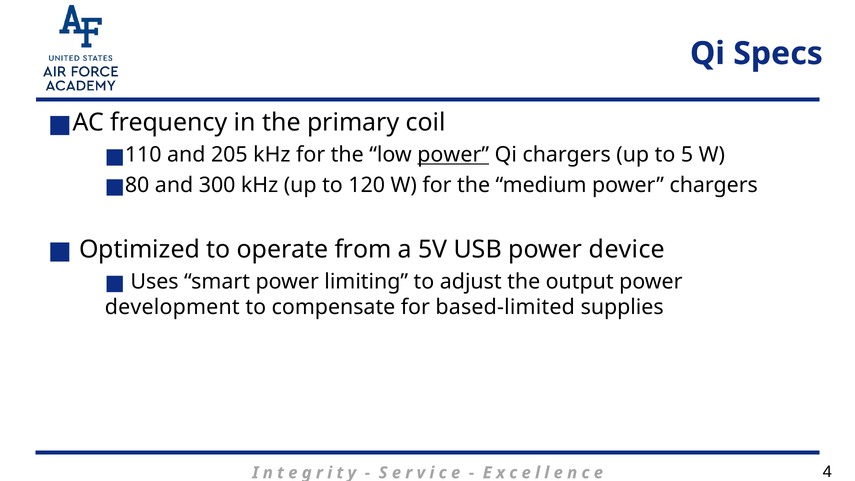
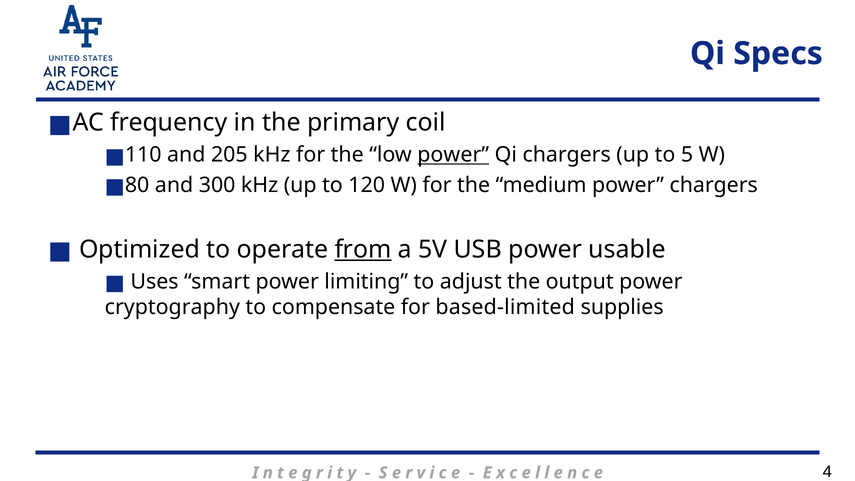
from underline: none -> present (363, 249)
device: device -> usable (627, 249)
development: development -> cryptography (172, 307)
